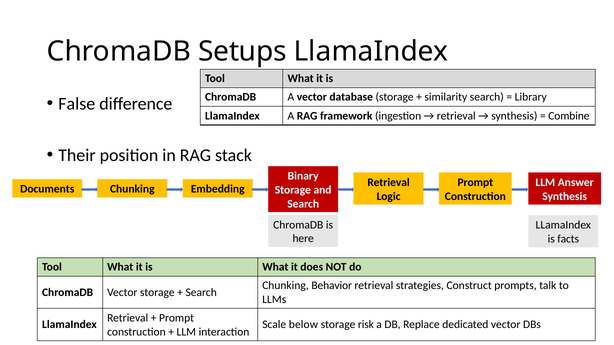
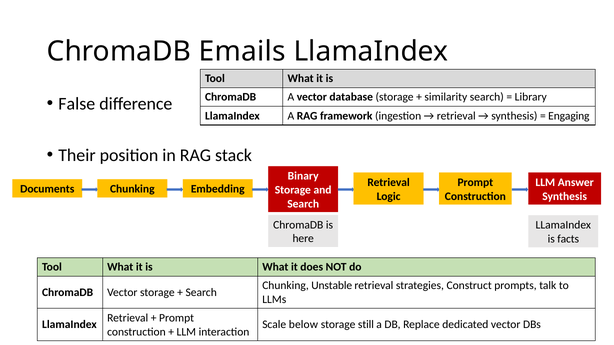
Setups: Setups -> Emails (242, 52)
Combine: Combine -> Engaging (569, 116)
Behavior: Behavior -> Unstable (332, 286)
risk: risk -> still (366, 325)
